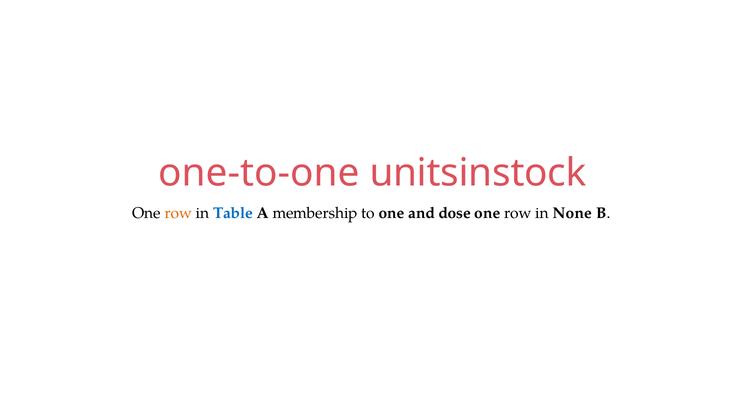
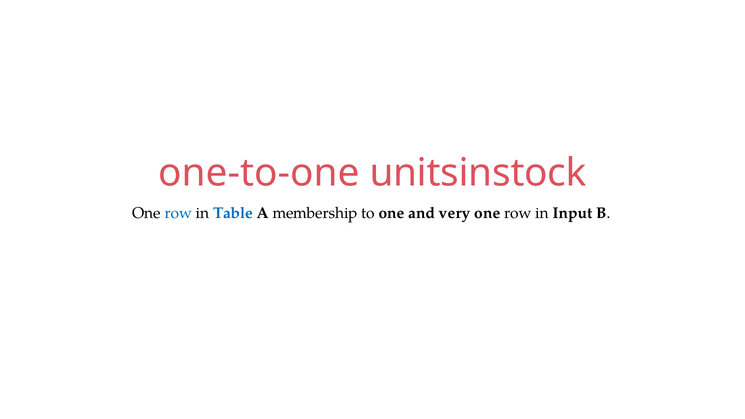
row colour: orange -> blue (178, 213)
dose: dose -> very (455, 213)
None: None -> Input (573, 213)
